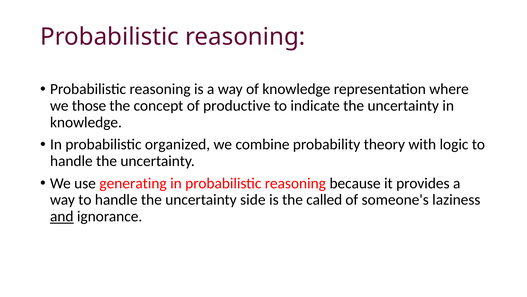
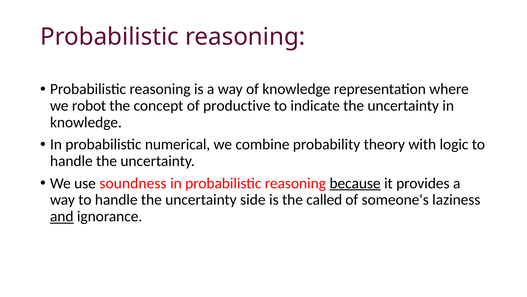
those: those -> robot (89, 106)
organized: organized -> numerical (178, 144)
generating: generating -> soundness (133, 183)
because underline: none -> present (355, 183)
